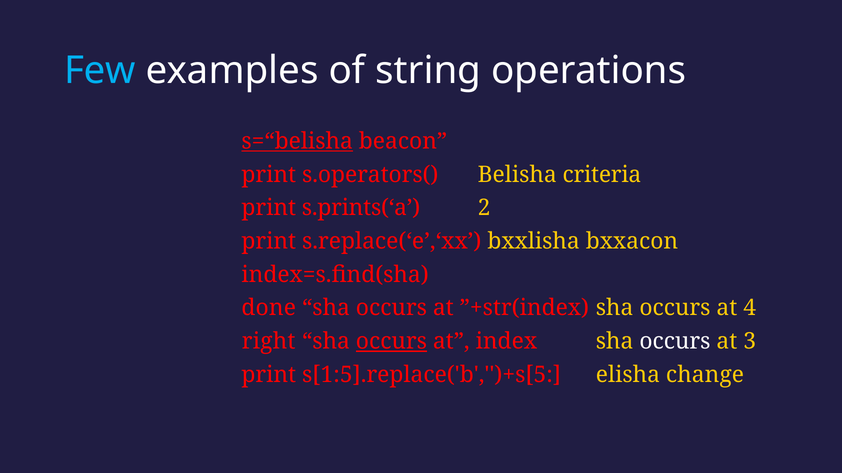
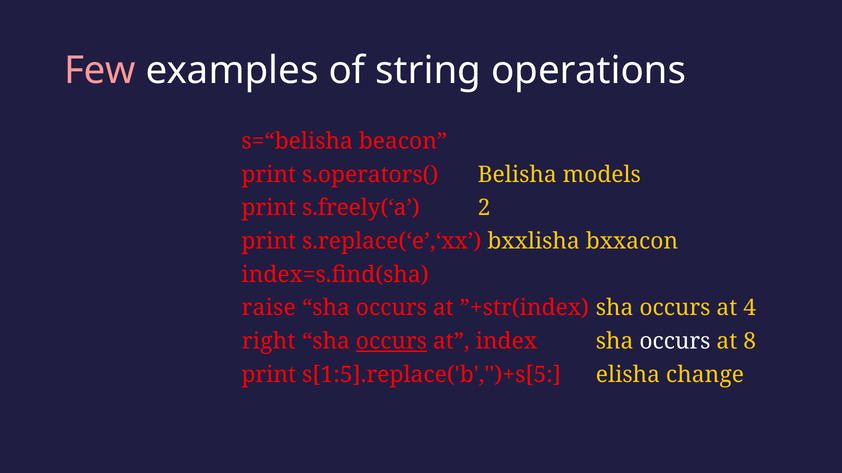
Few colour: light blue -> pink (100, 71)
s=“belisha underline: present -> none (297, 141)
criteria: criteria -> models (602, 175)
s.prints(‘a: s.prints(‘a -> s.freely(‘a (361, 208)
done: done -> raise (269, 308)
3: 3 -> 8 (750, 342)
